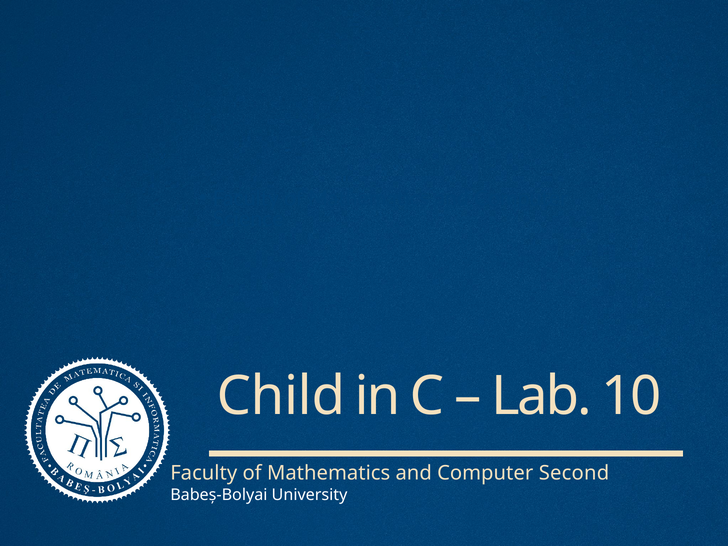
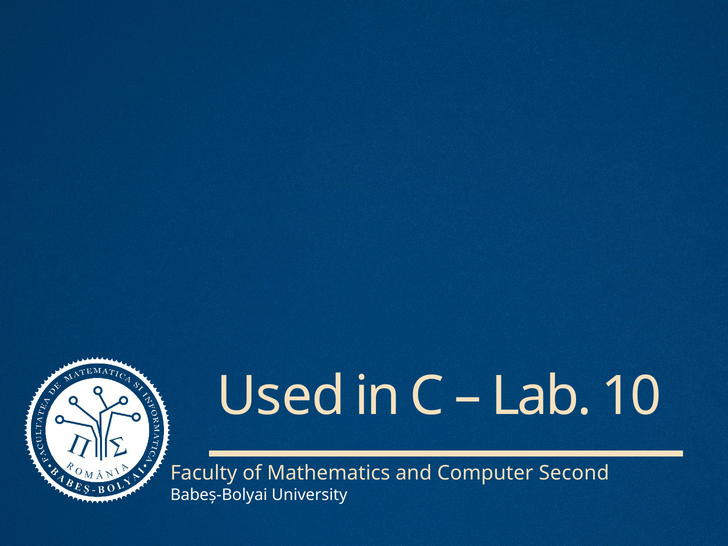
Child: Child -> Used (281, 396)
